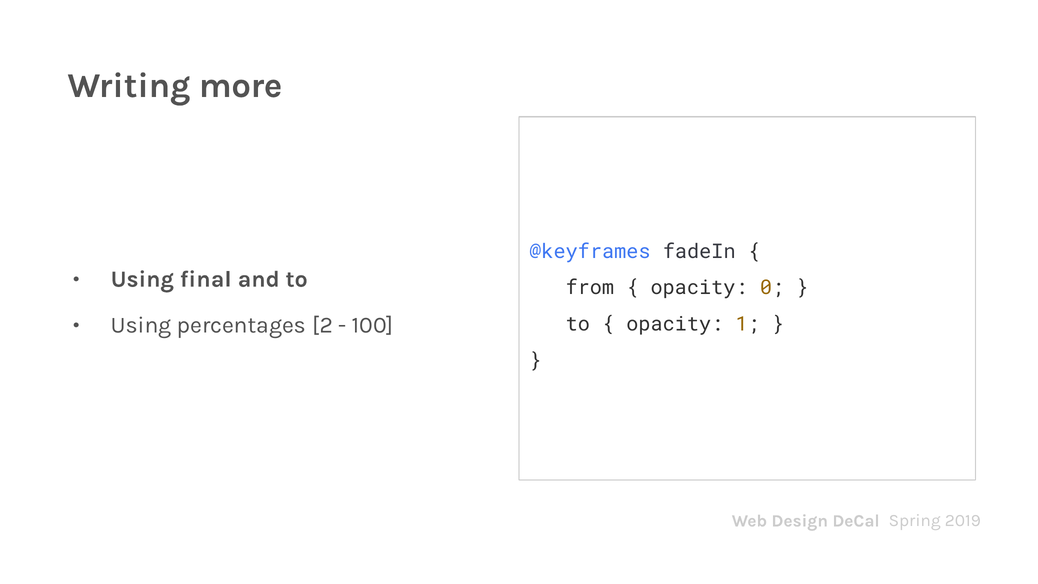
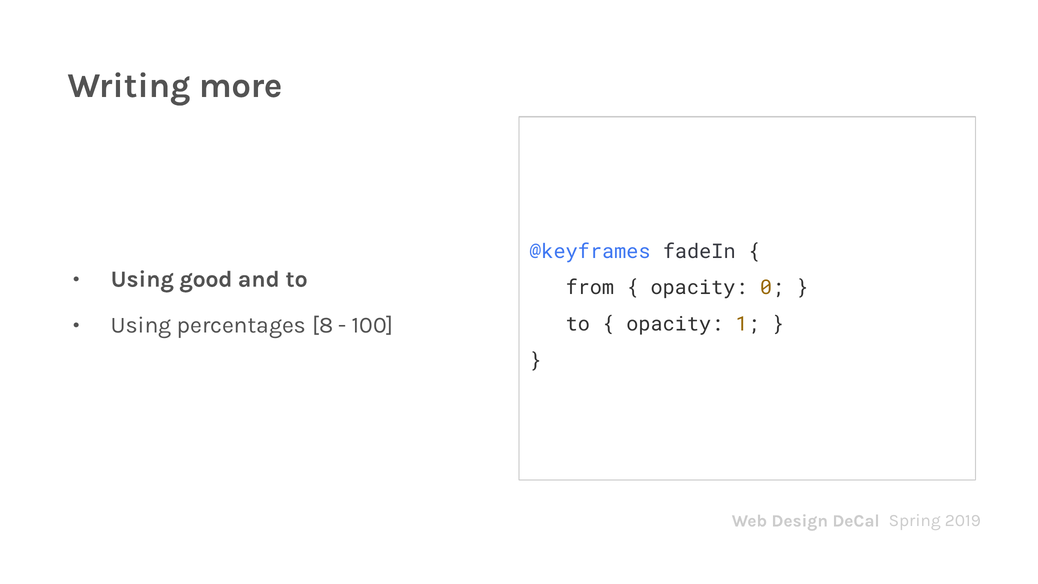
final: final -> good (206, 279)
2: 2 -> 8 (323, 325)
